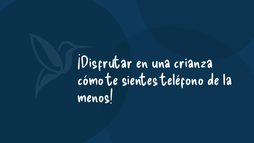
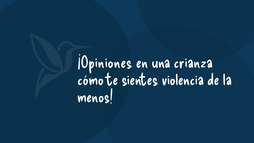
¡Disfrutar: ¡Disfrutar -> ¡Opiniones (105, 63)
teléfono: teléfono -> violencia (183, 80)
